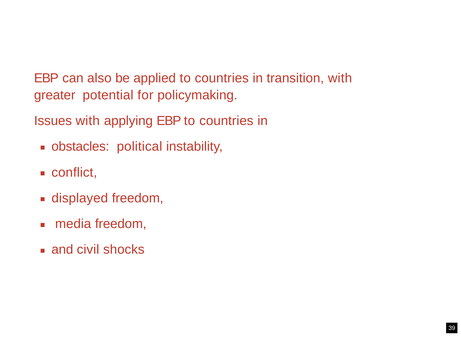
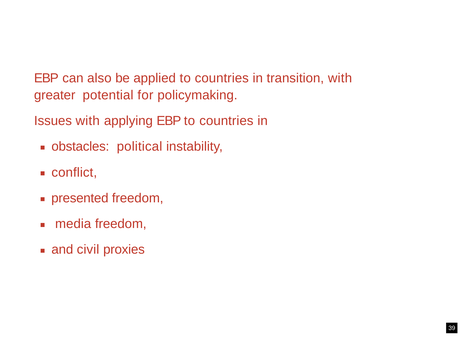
displayed: displayed -> presented (80, 198)
shocks: shocks -> proxies (124, 249)
